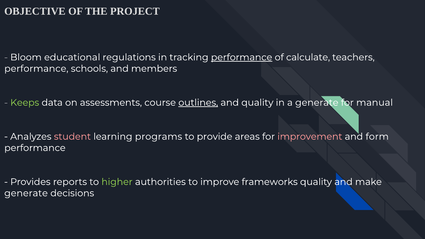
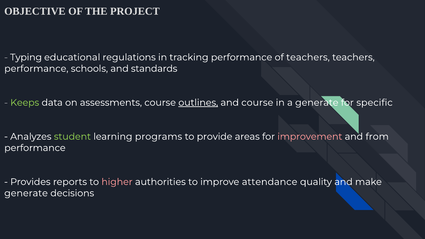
Bloom: Bloom -> Typing (26, 57)
performance underline: present -> none (242, 57)
of calculate: calculate -> teachers (308, 57)
members: members -> standards (154, 69)
and quality: quality -> course (257, 103)
manual: manual -> specific (375, 103)
student colour: pink -> light green (72, 137)
form: form -> from (377, 137)
higher colour: light green -> pink (117, 182)
frameworks: frameworks -> attendance (270, 182)
